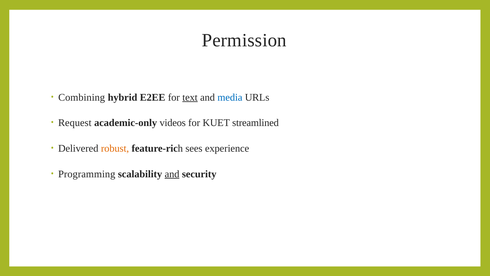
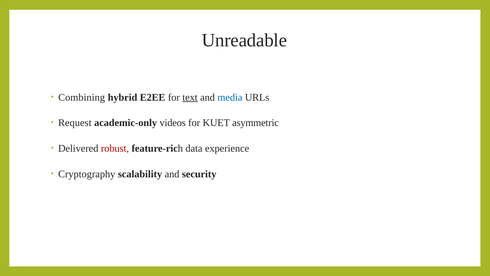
Permission: Permission -> Unreadable (244, 40)
streamlined: streamlined -> asymmetric (256, 123)
robust colour: orange -> red (115, 148)
sees: sees -> data (194, 148)
Programming: Programming -> Cryptography (87, 174)
and underline: present -> none (172, 174)
